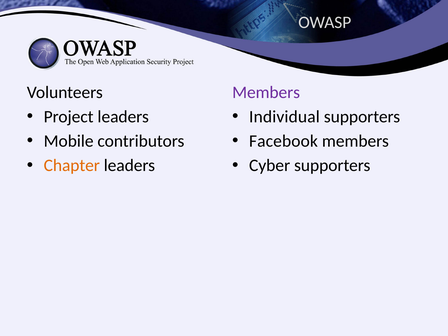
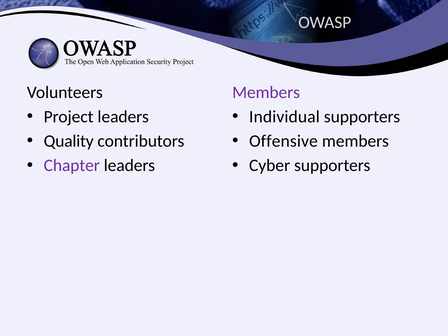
Mobile: Mobile -> Quality (69, 141)
Facebook: Facebook -> Offensive (283, 141)
Chapter colour: orange -> purple (72, 166)
